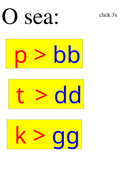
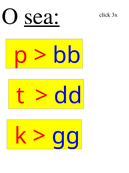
sea underline: none -> present (42, 16)
